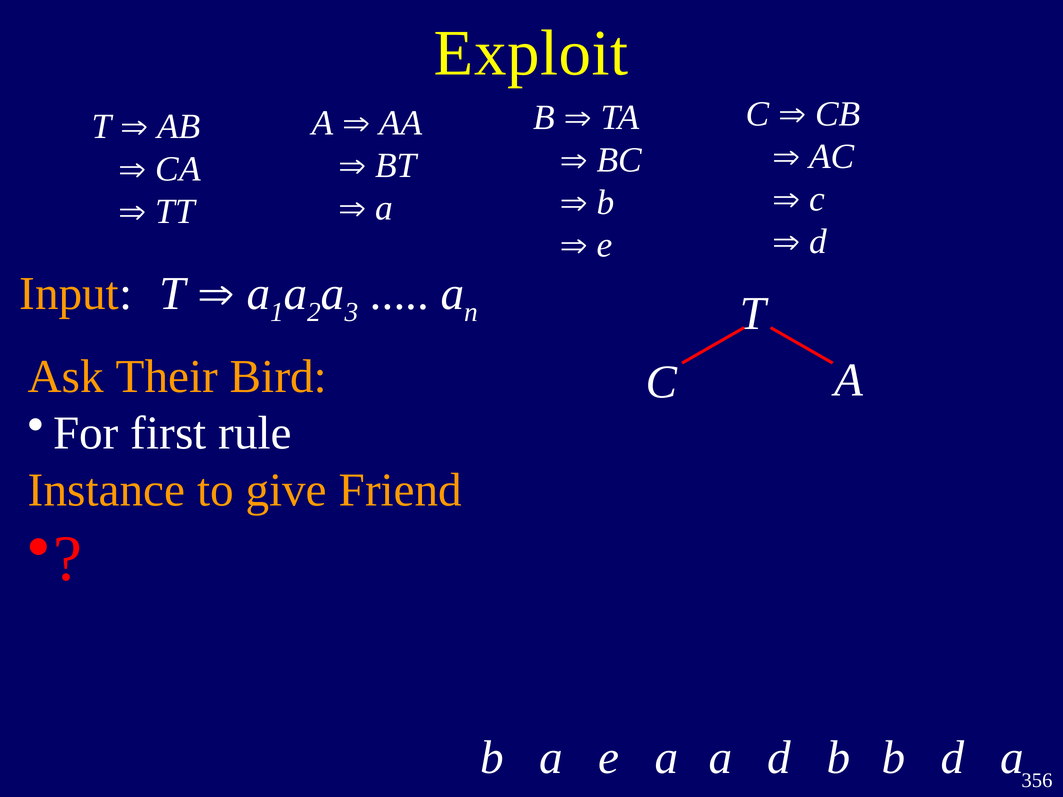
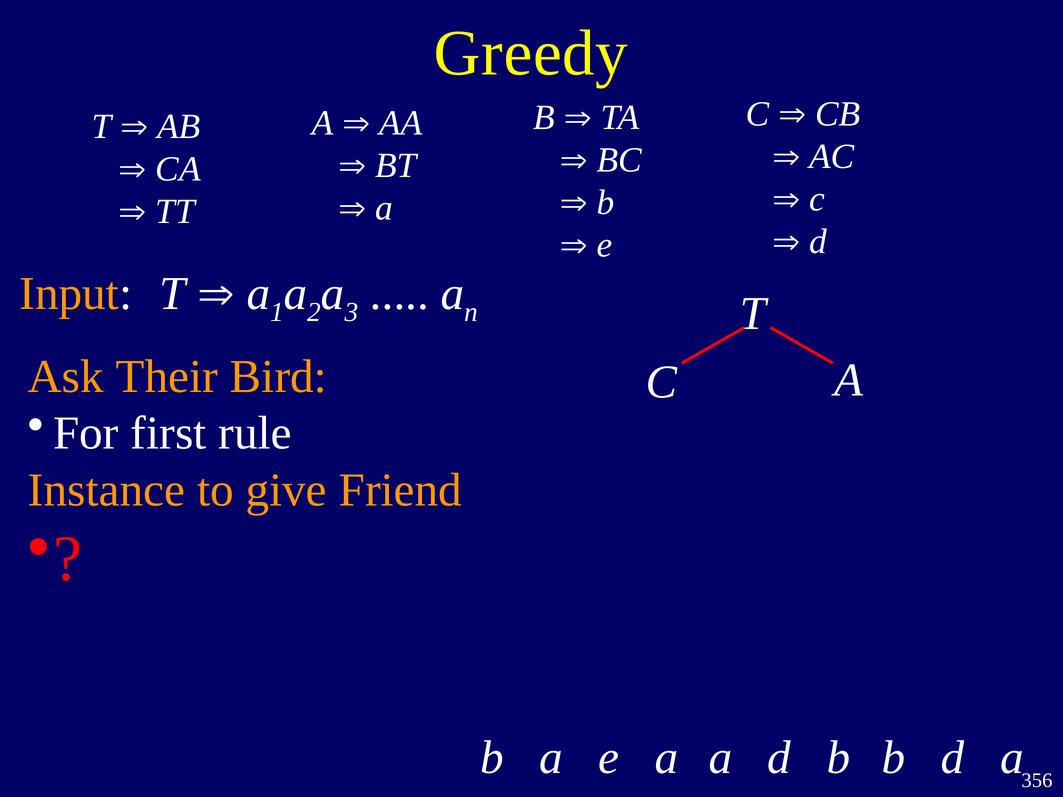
Exploit: Exploit -> Greedy (531, 53)
